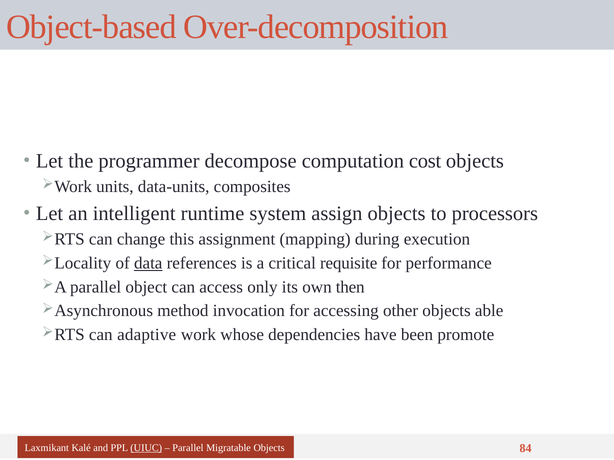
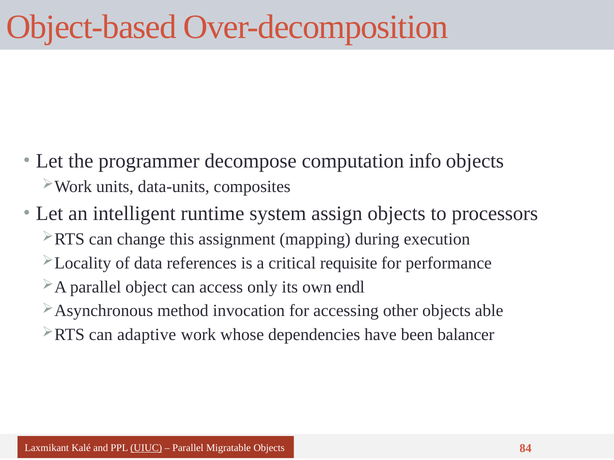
cost: cost -> info (425, 161)
data underline: present -> none (148, 263)
then: then -> endl (350, 287)
promote: promote -> balancer (466, 335)
